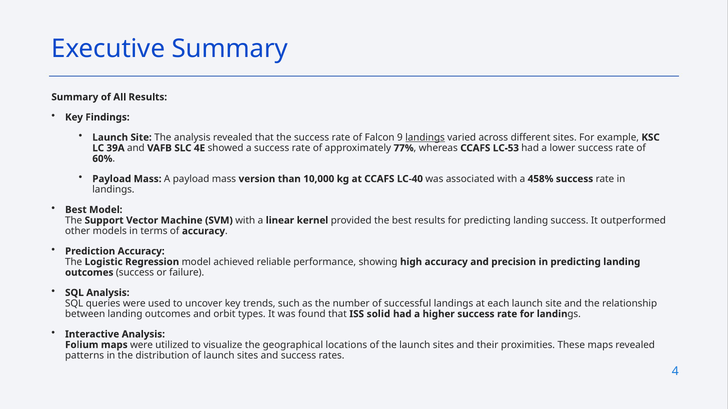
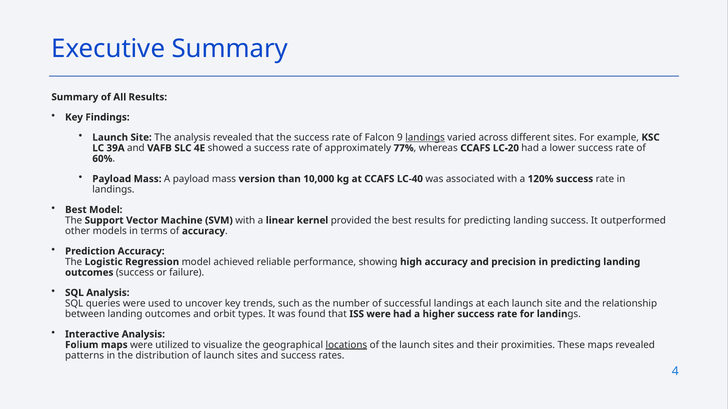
LC-53: LC-53 -> LC-20 (506, 148)
458%: 458% -> 120% (541, 179)
ISS solid: solid -> were (379, 314)
locations underline: none -> present (346, 345)
